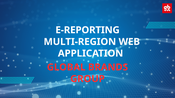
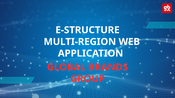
E-REPORTING: E-REPORTING -> E-STRUCTURE (87, 30)
